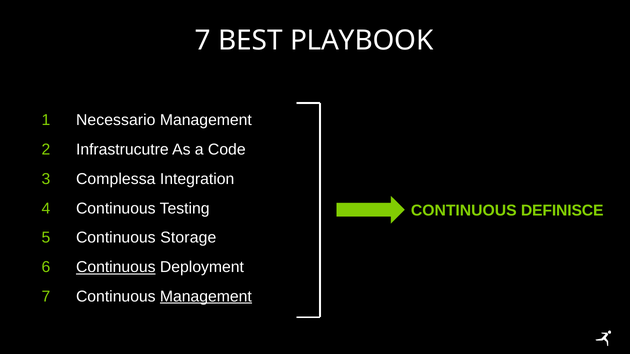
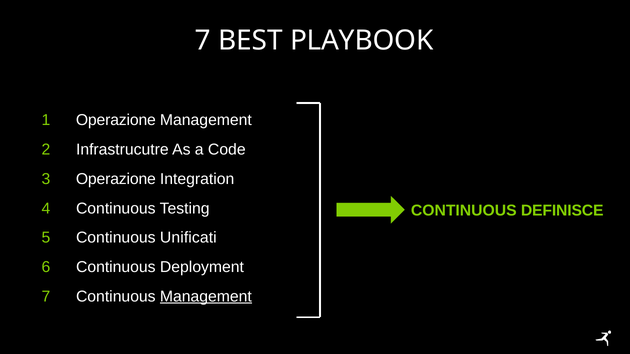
Necessario: Necessario -> Operazione (116, 120)
Complessa: Complessa -> Operazione (116, 179)
Storage: Storage -> Unificati (188, 238)
Continuous underline: present -> none (116, 267)
